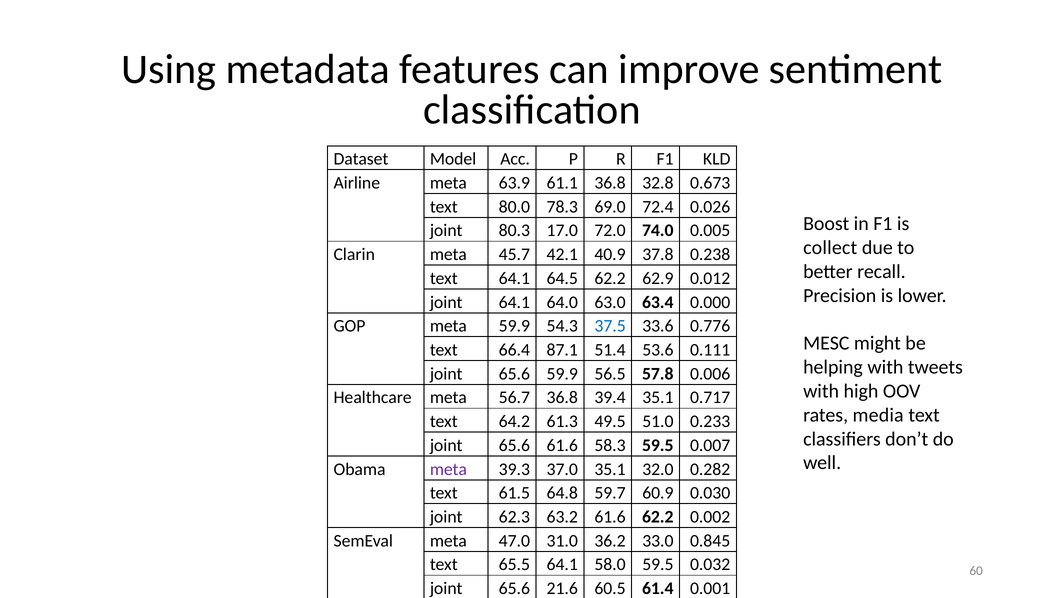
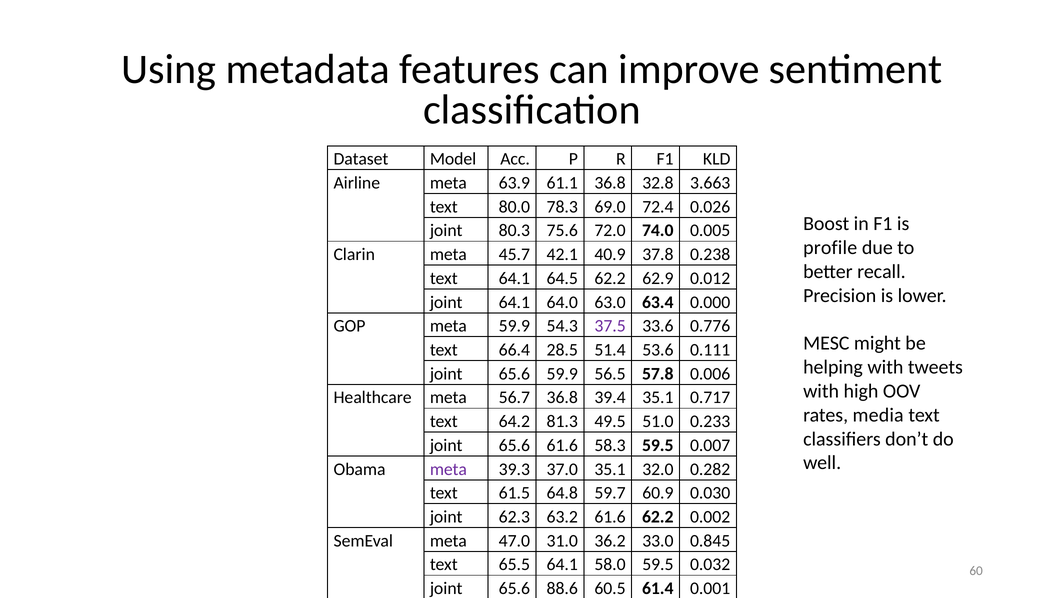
0.673: 0.673 -> 3.663 (710, 183)
17.0: 17.0 -> 75.6 (562, 231)
collect: collect -> profile (830, 248)
37.5 colour: blue -> purple (610, 326)
87.1: 87.1 -> 28.5 (562, 350)
61.3: 61.3 -> 81.3 (562, 422)
21.6: 21.6 -> 88.6 (562, 589)
